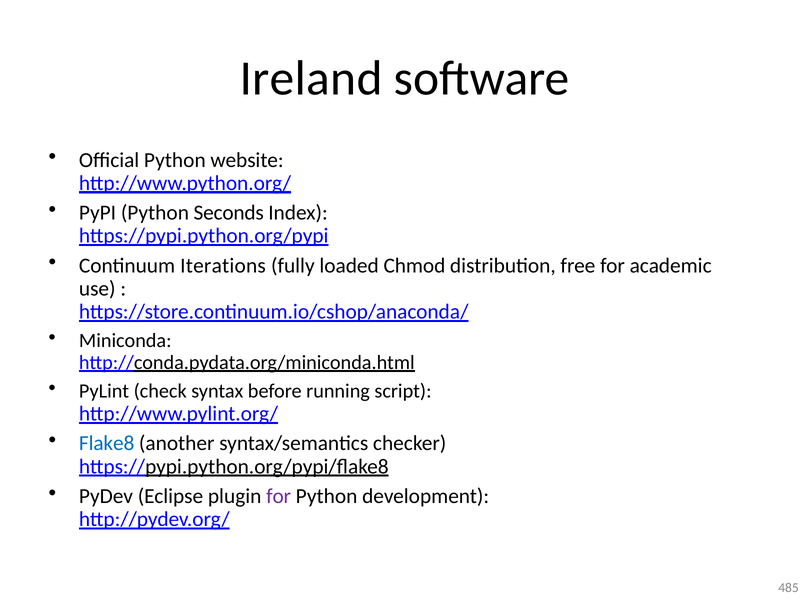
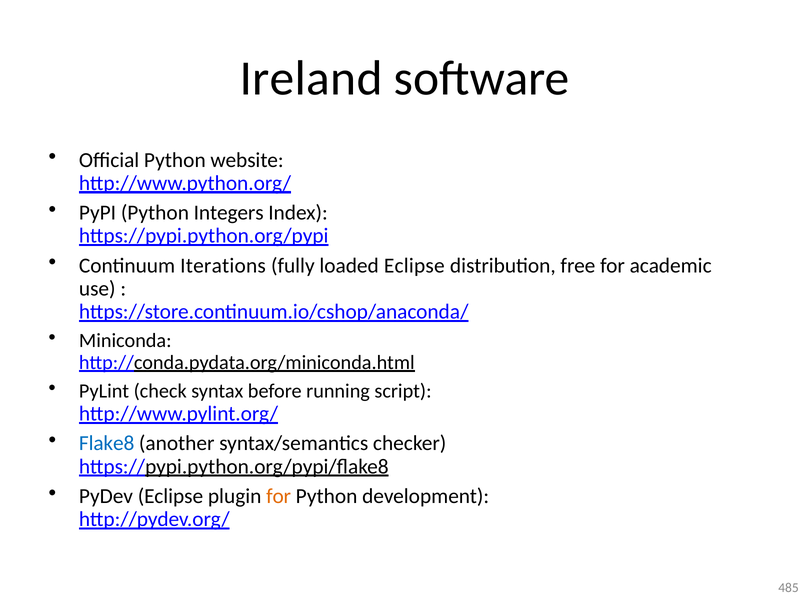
Seconds: Seconds -> Integers (229, 213)
loaded Chmod: Chmod -> Eclipse (414, 266)
for colour: purple -> orange (279, 497)
